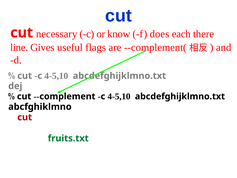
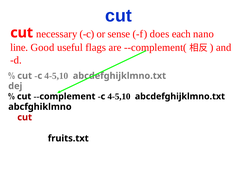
know: know -> sense (119, 34)
there: there -> nano (203, 34)
Gives: Gives -> Good (42, 47)
fruits.txt colour: green -> black (68, 138)
